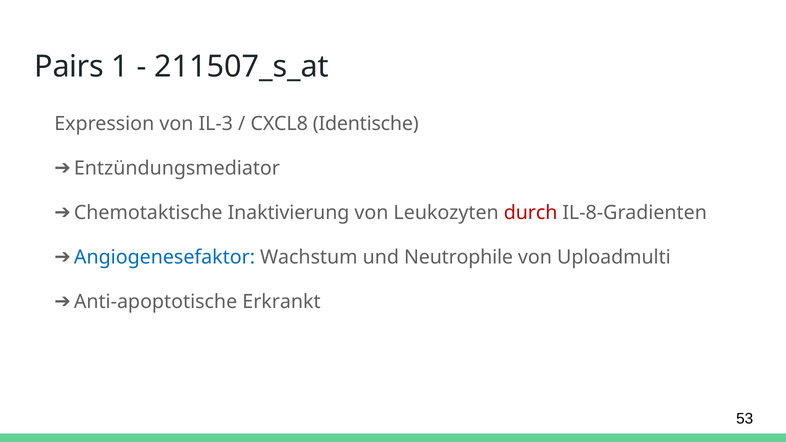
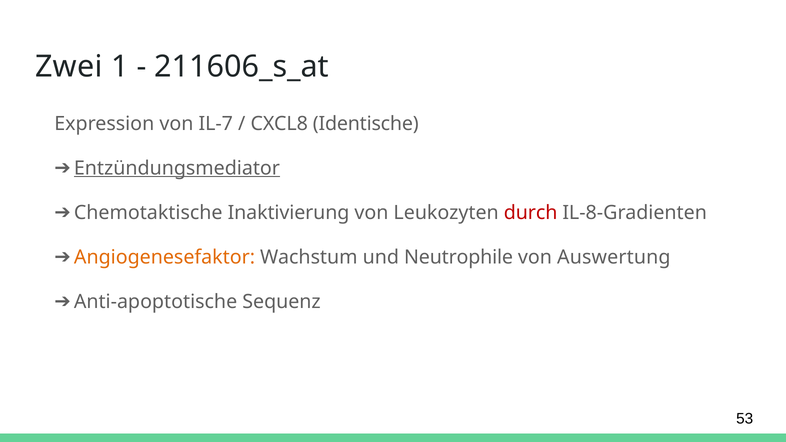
Pairs: Pairs -> Zwei (69, 67)
211507_s_at: 211507_s_at -> 211606_s_at (242, 67)
IL-3: IL-3 -> IL-7 (216, 124)
Entzündungsmediator underline: none -> present (177, 168)
Angiogenesefaktor colour: blue -> orange (164, 257)
Uploadmulti: Uploadmulti -> Auswertung (614, 257)
Erkrankt: Erkrankt -> Sequenz (281, 302)
